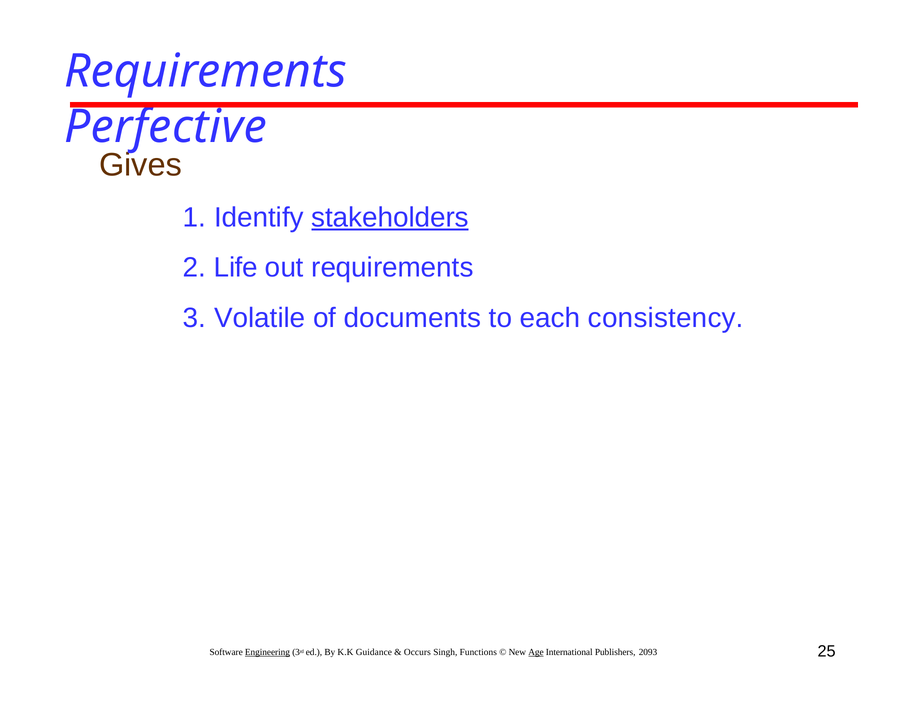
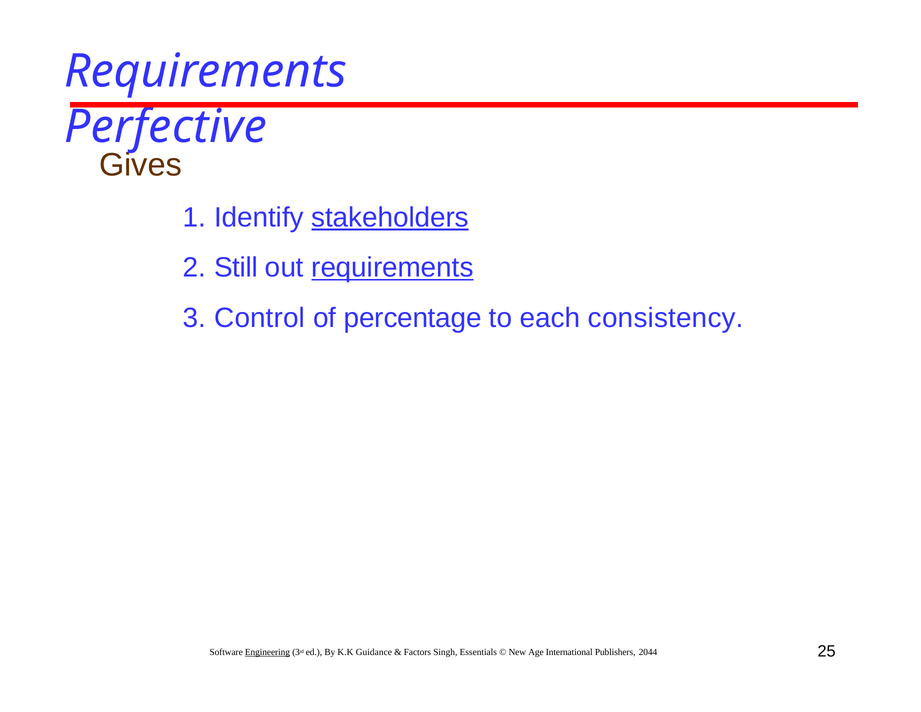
Life: Life -> Still (236, 267)
requirements underline: none -> present (392, 267)
Volatile: Volatile -> Control (260, 318)
documents: documents -> percentage (413, 318)
Occurs: Occurs -> Factors (417, 652)
Functions: Functions -> Essentials (478, 652)
Age underline: present -> none (536, 652)
2093: 2093 -> 2044 (648, 652)
